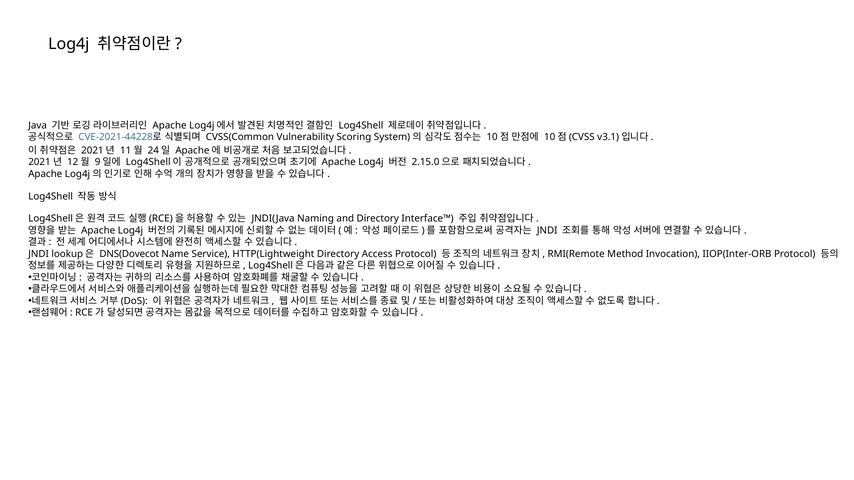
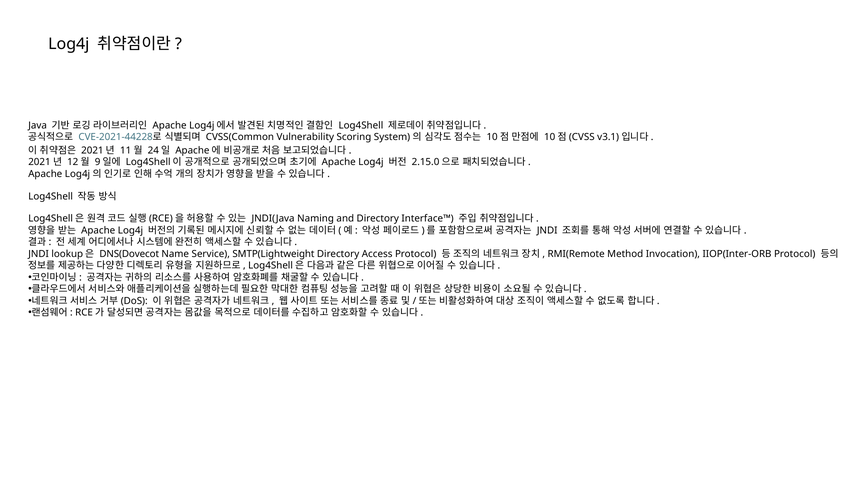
HTTP(Lightweight: HTTP(Lightweight -> SMTP(Lightweight (273, 254)
